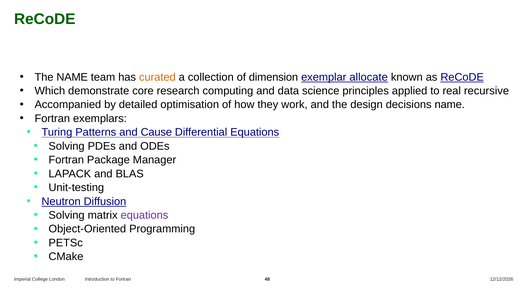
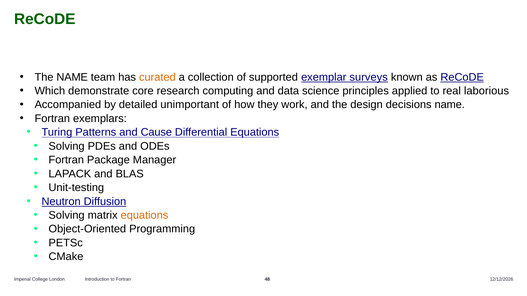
dimension: dimension -> supported (273, 77)
allocate: allocate -> surveys (369, 77)
recursive: recursive -> laborious (486, 91)
optimisation: optimisation -> unimportant (190, 105)
equations colour: purple -> orange (144, 216)
